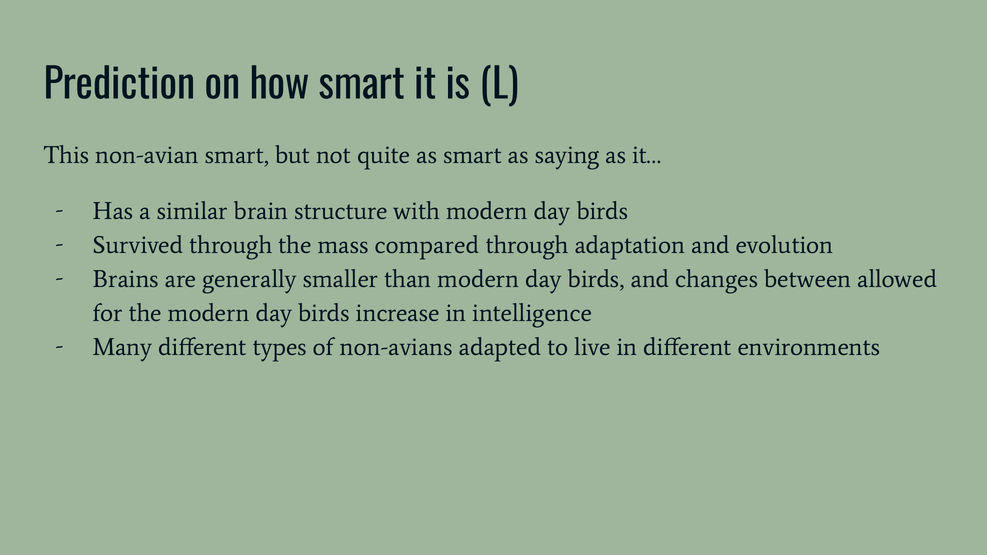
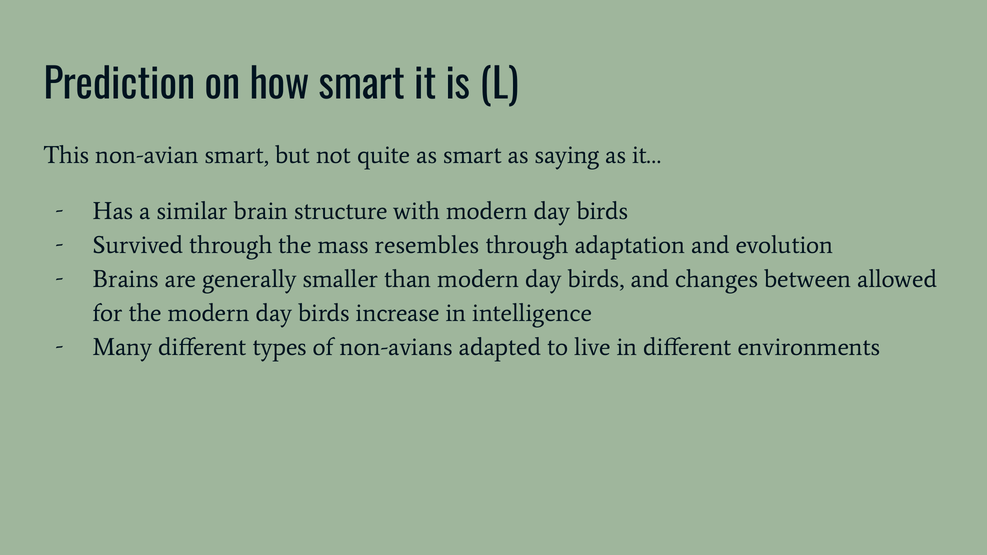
compared: compared -> resembles (427, 245)
